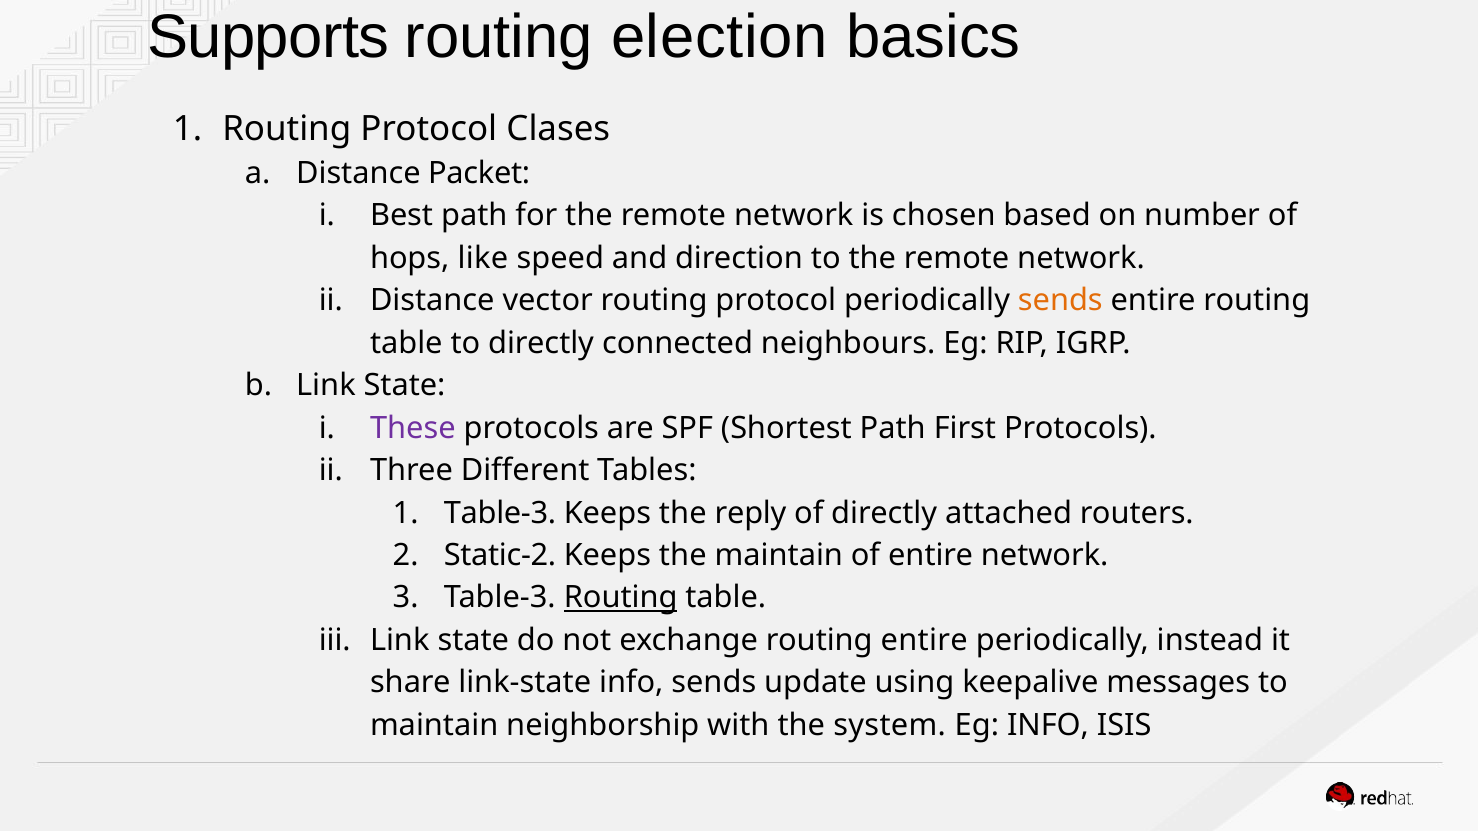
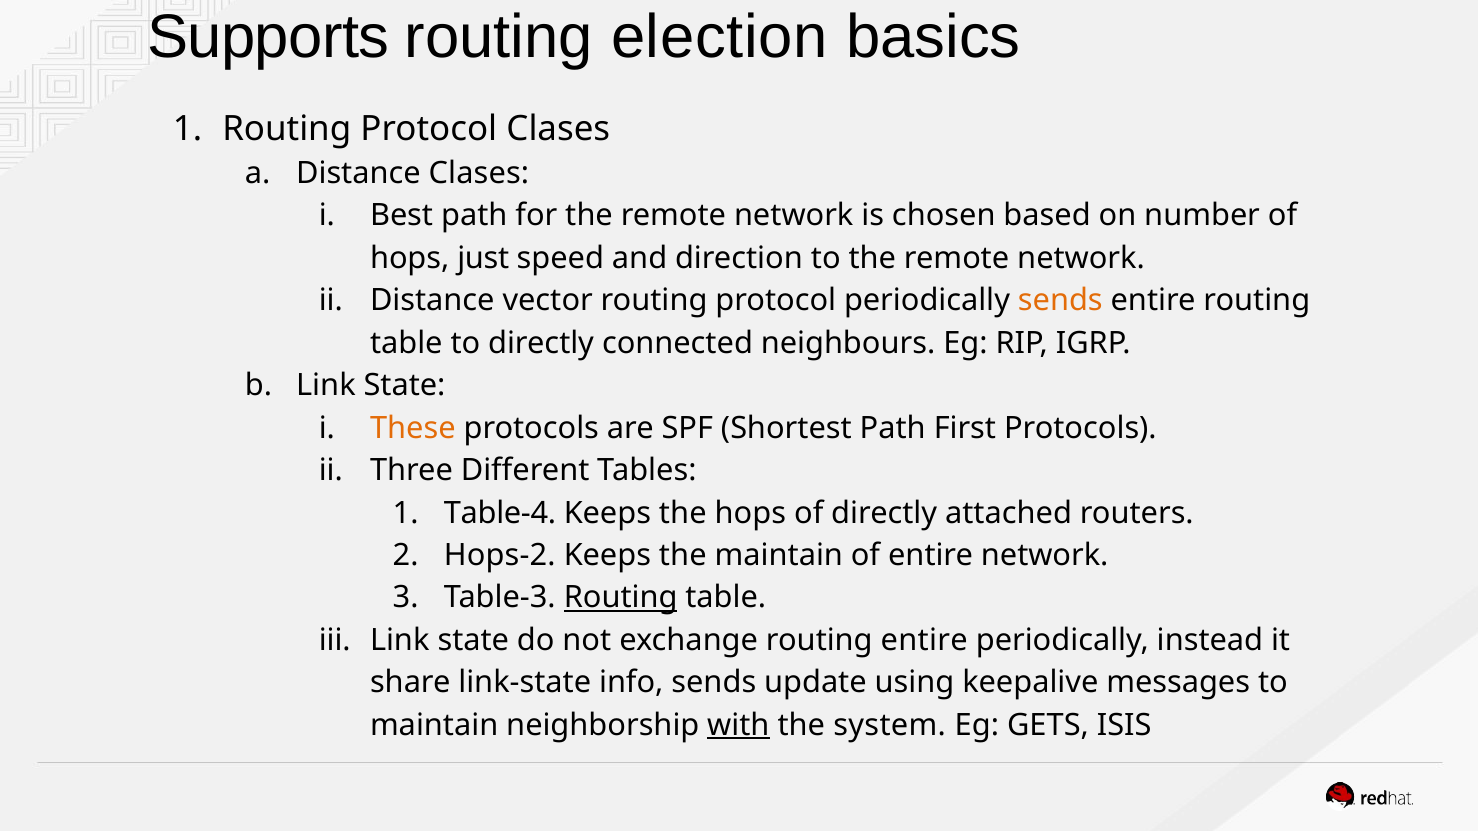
Distance Packet: Packet -> Clases (479, 173)
like: like -> just (483, 258)
These colour: purple -> orange (413, 428)
Table-3: Table-3 -> Table-4 (500, 513)
the reply: reply -> hops (750, 513)
Static-2: Static-2 -> Hops-2 (500, 556)
with underline: none -> present (738, 726)
Eg INFO: INFO -> GETS (1048, 726)
